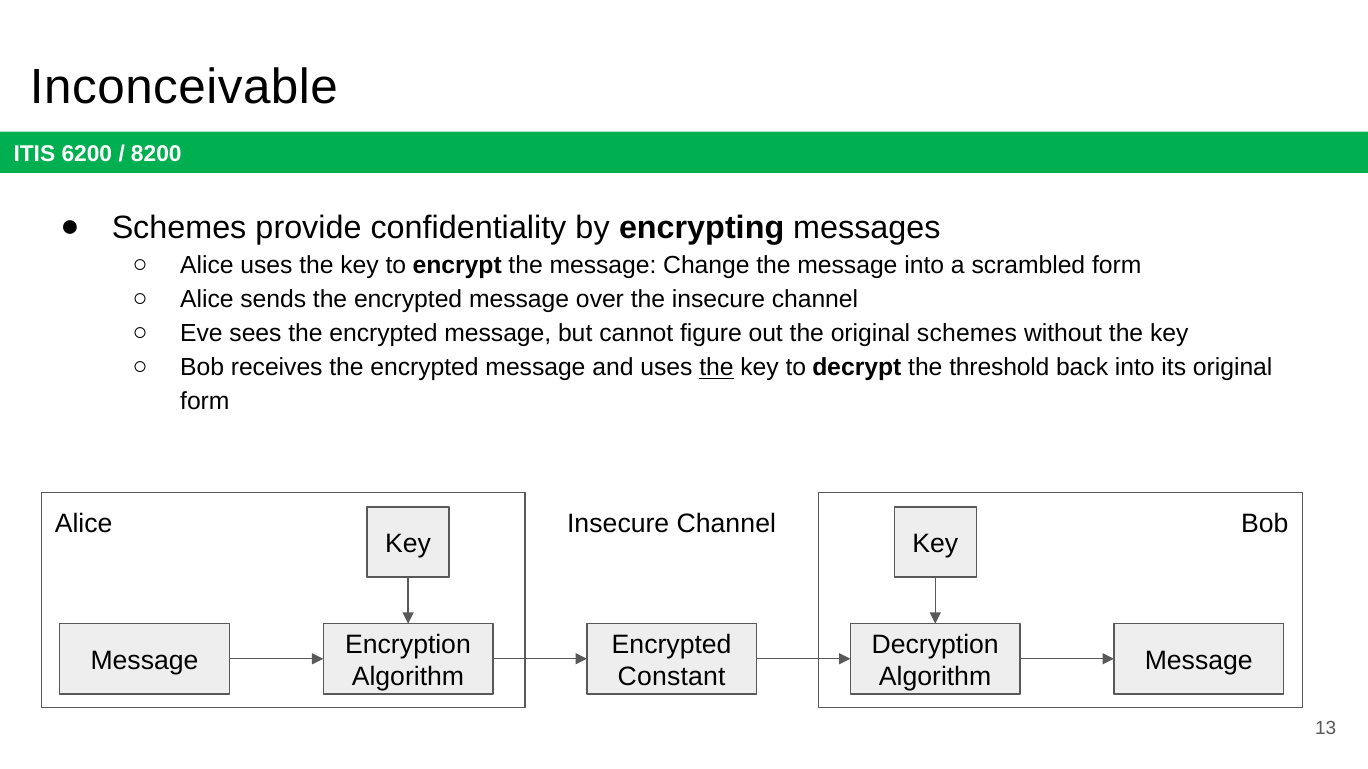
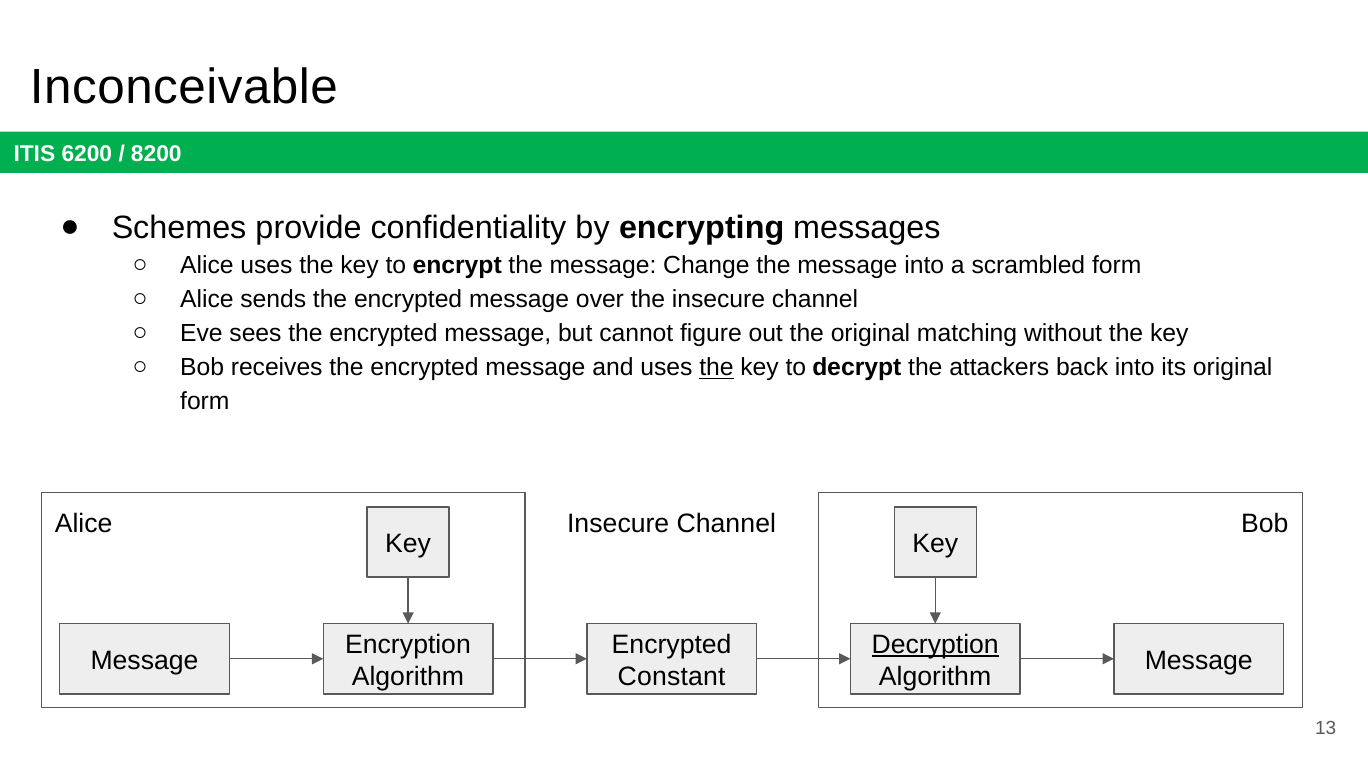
original schemes: schemes -> matching (967, 334)
threshold: threshold -> attackers (999, 368)
Decryption underline: none -> present (935, 645)
